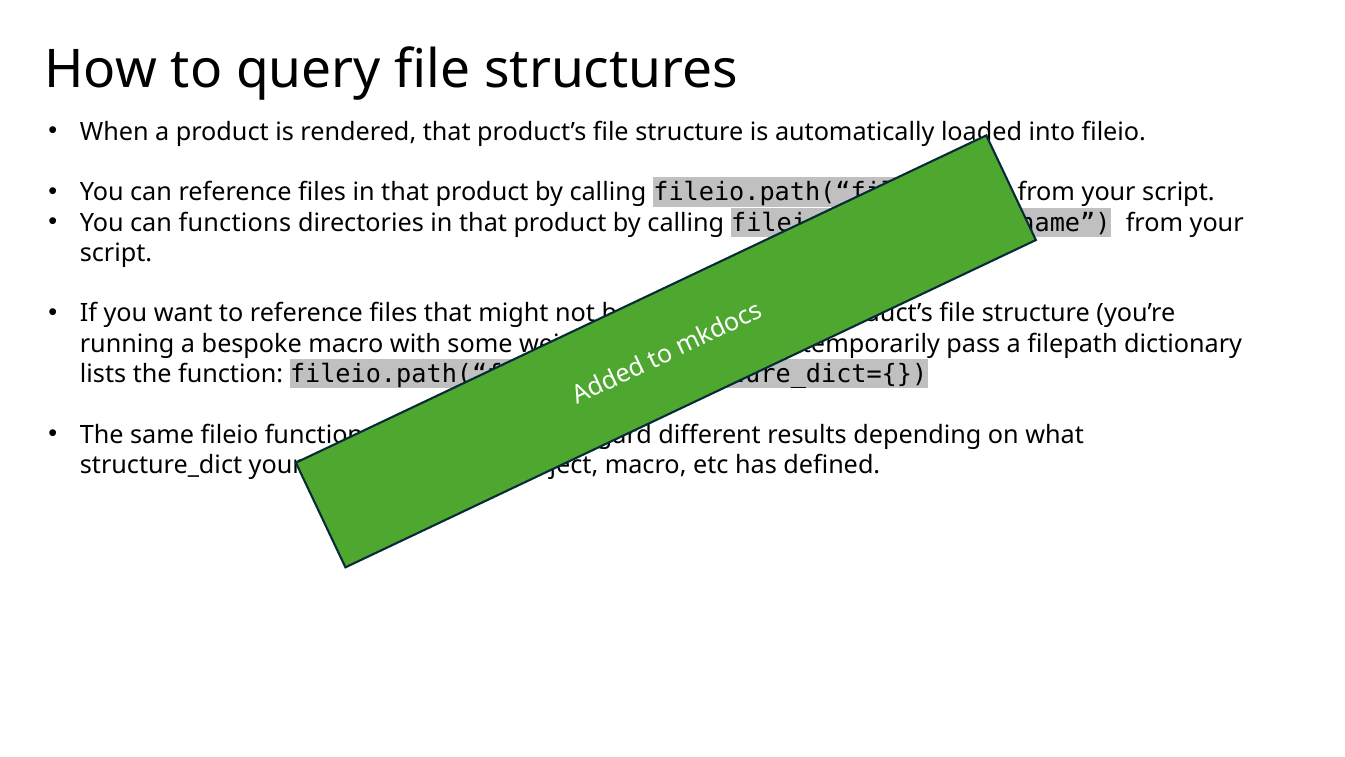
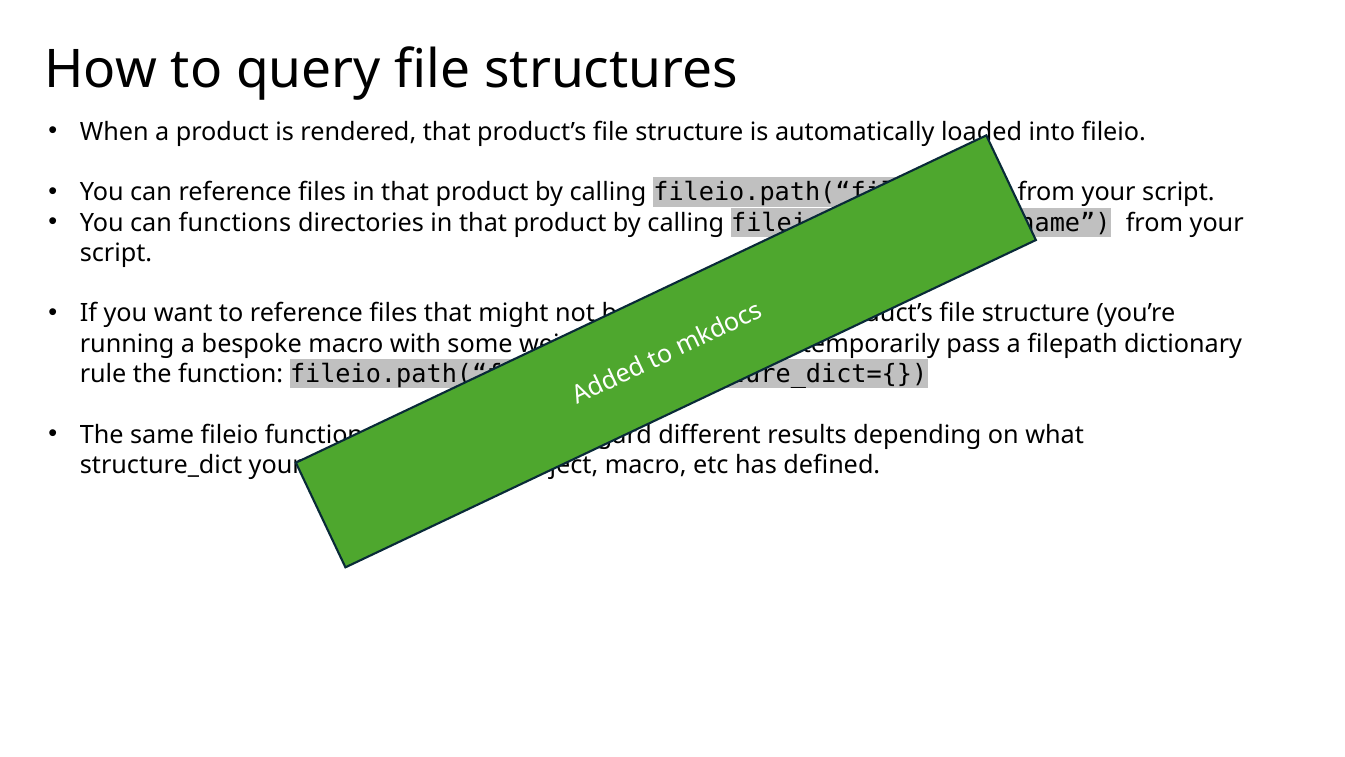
lists: lists -> rule (103, 374)
